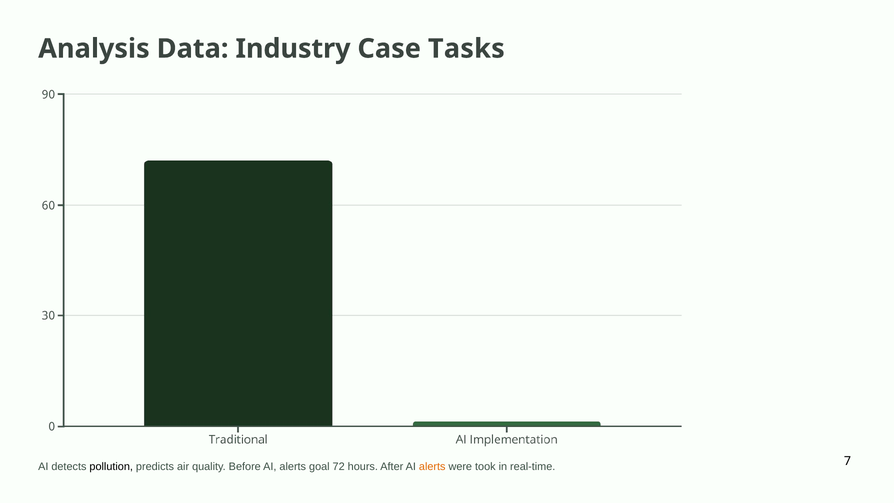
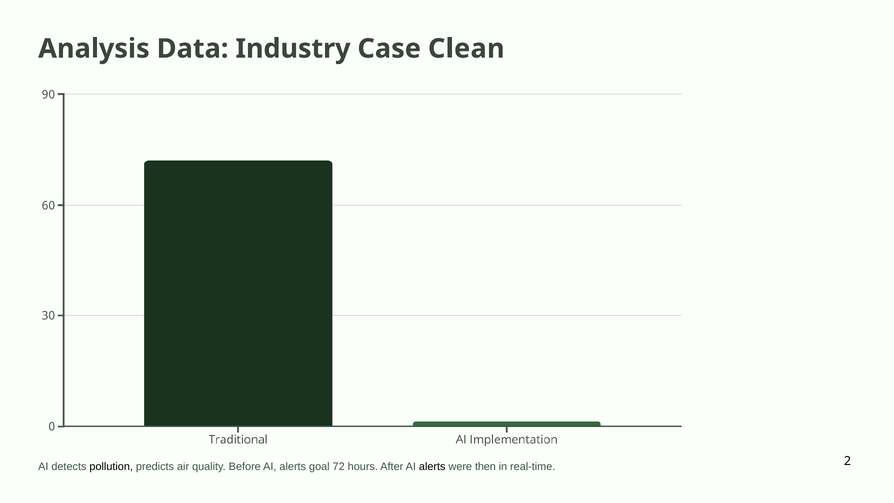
Tasks: Tasks -> Clean (466, 49)
alerts colour: orange -> black (432, 467)
took: took -> then (485, 467)
7: 7 -> 2 (847, 461)
